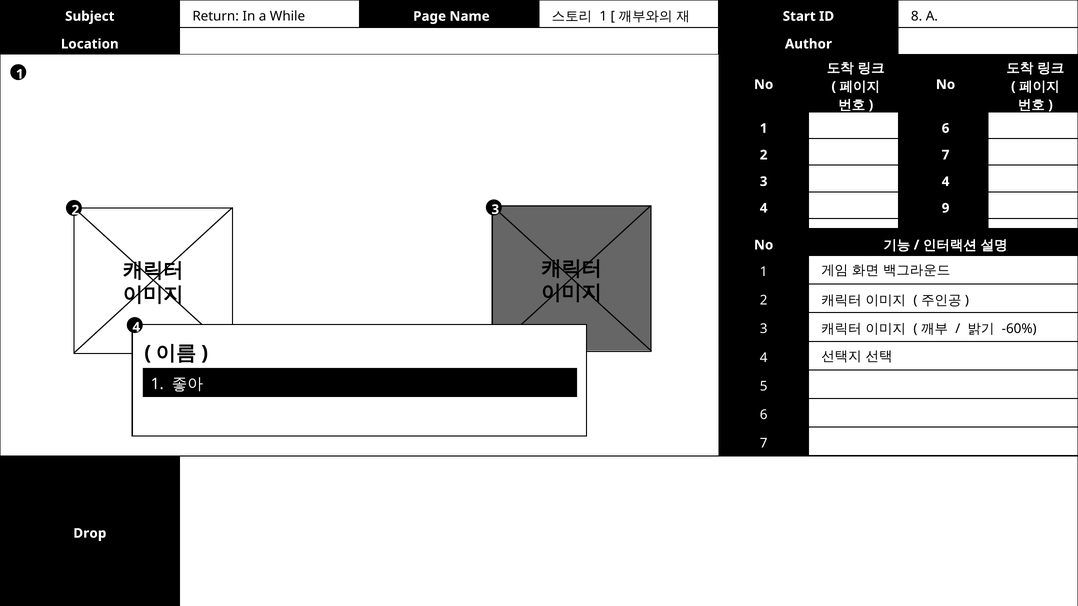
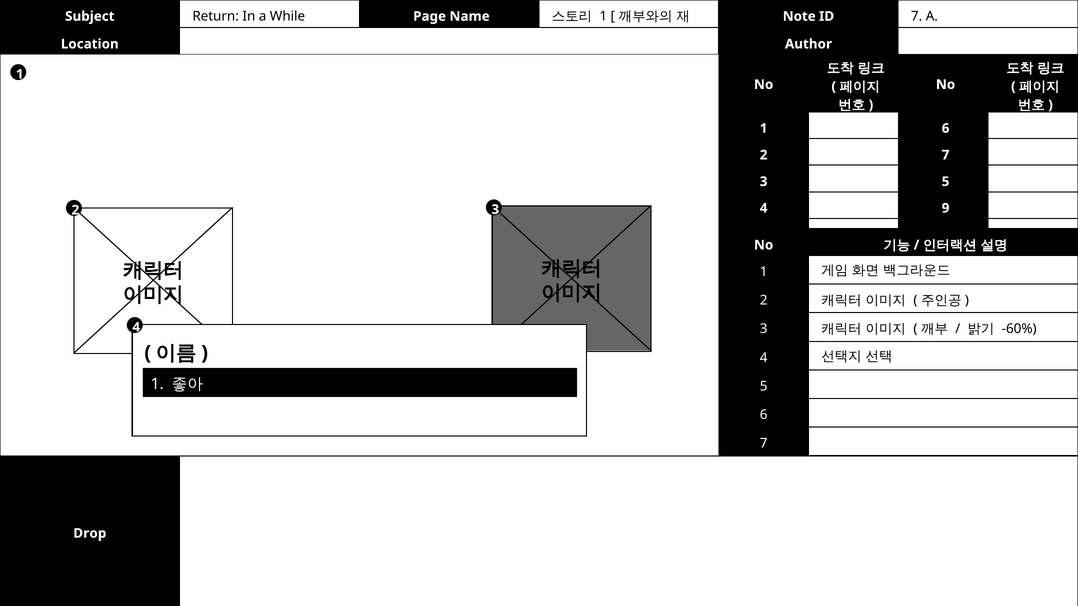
Start: Start -> Note (799, 16)
ID 8: 8 -> 7 (917, 16)
3 4: 4 -> 5 (946, 182)
